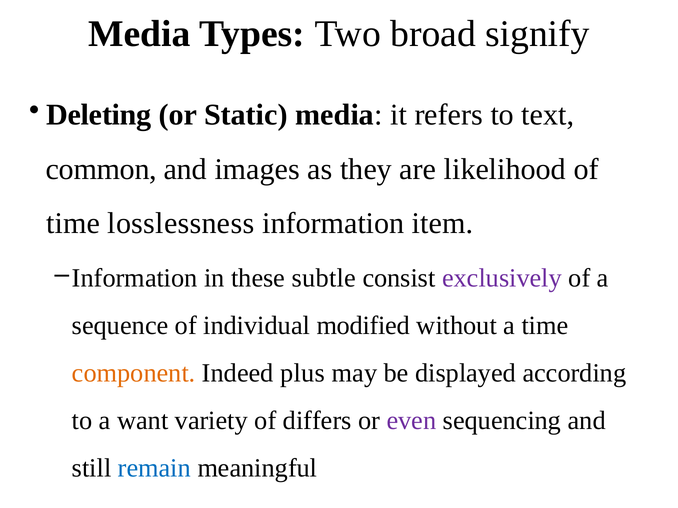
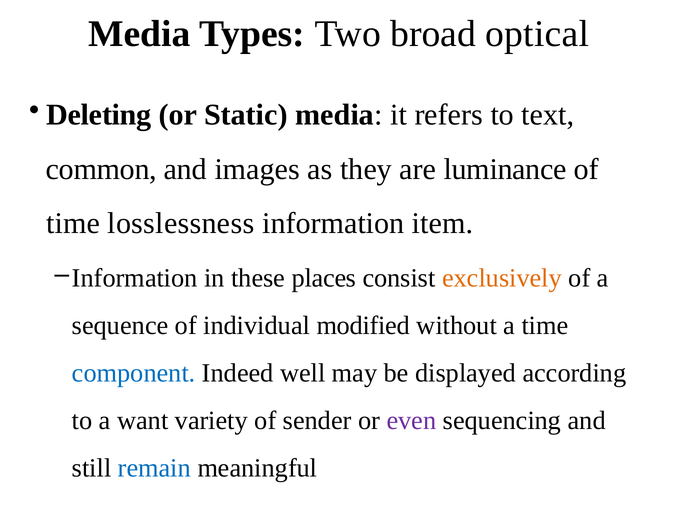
signify: signify -> optical (537, 34)
likelihood: likelihood -> luminance (505, 169)
subtle: subtle -> places (324, 278)
exclusively colour: purple -> orange (502, 278)
component colour: orange -> blue (134, 373)
plus: plus -> well (303, 373)
differs: differs -> sender (317, 421)
